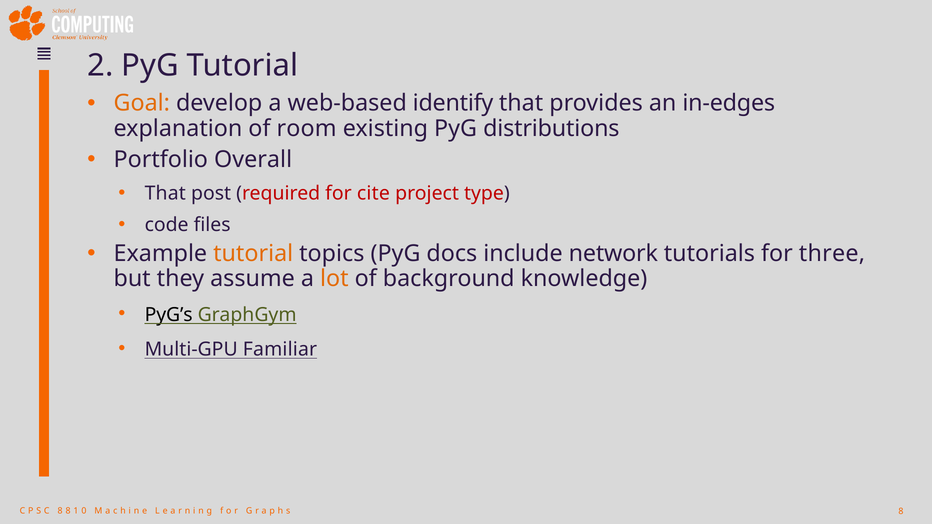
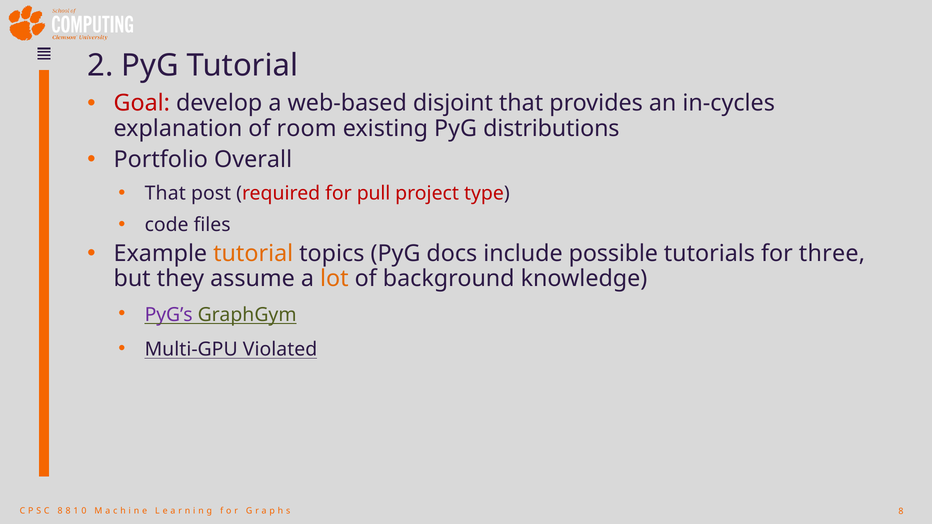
Goal colour: orange -> red (142, 103)
identify: identify -> disjoint (453, 103)
in-edges: in-edges -> in-cycles (729, 103)
cite: cite -> pull (374, 193)
network: network -> possible (613, 254)
PyG’s colour: black -> purple (169, 315)
Familiar: Familiar -> Violated (280, 350)
